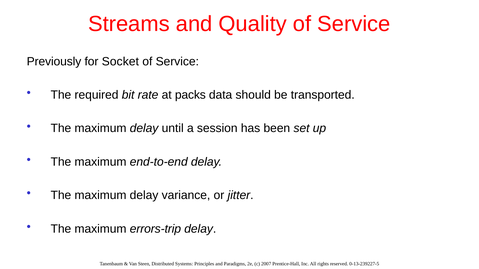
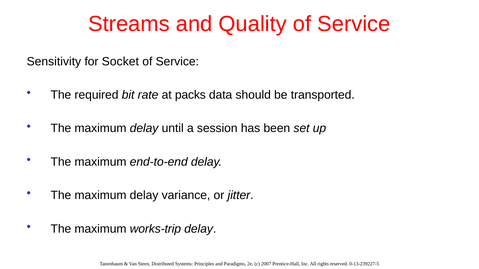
Previously: Previously -> Sensitivity (54, 62)
errors-trip: errors-trip -> works-trip (155, 229)
